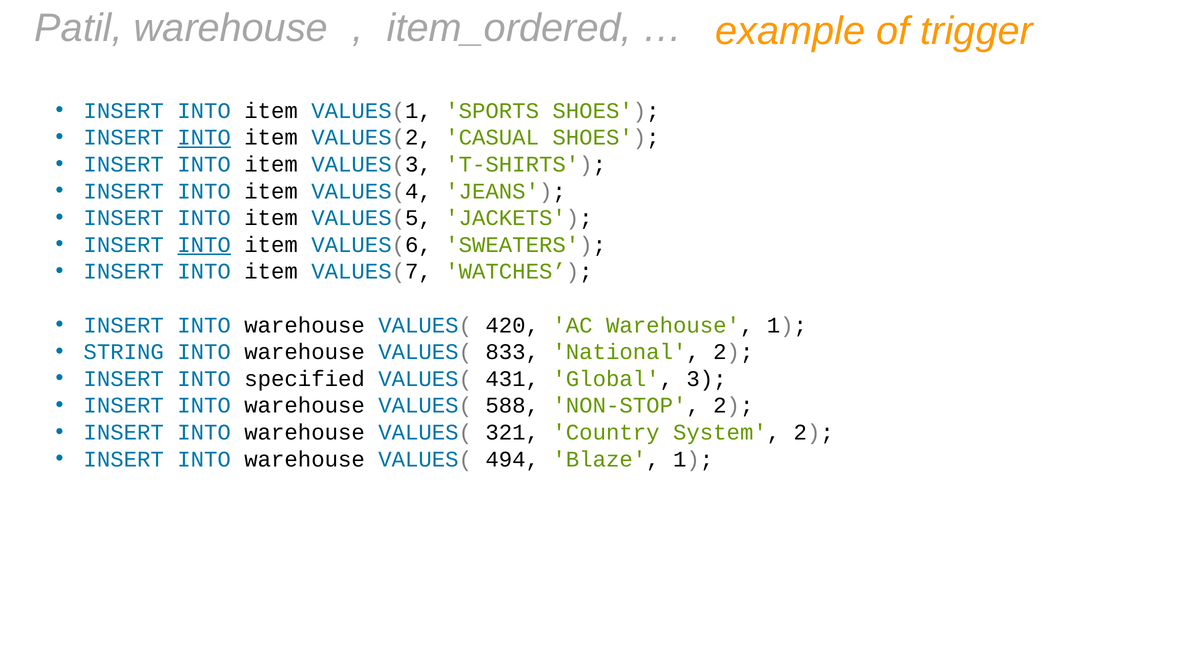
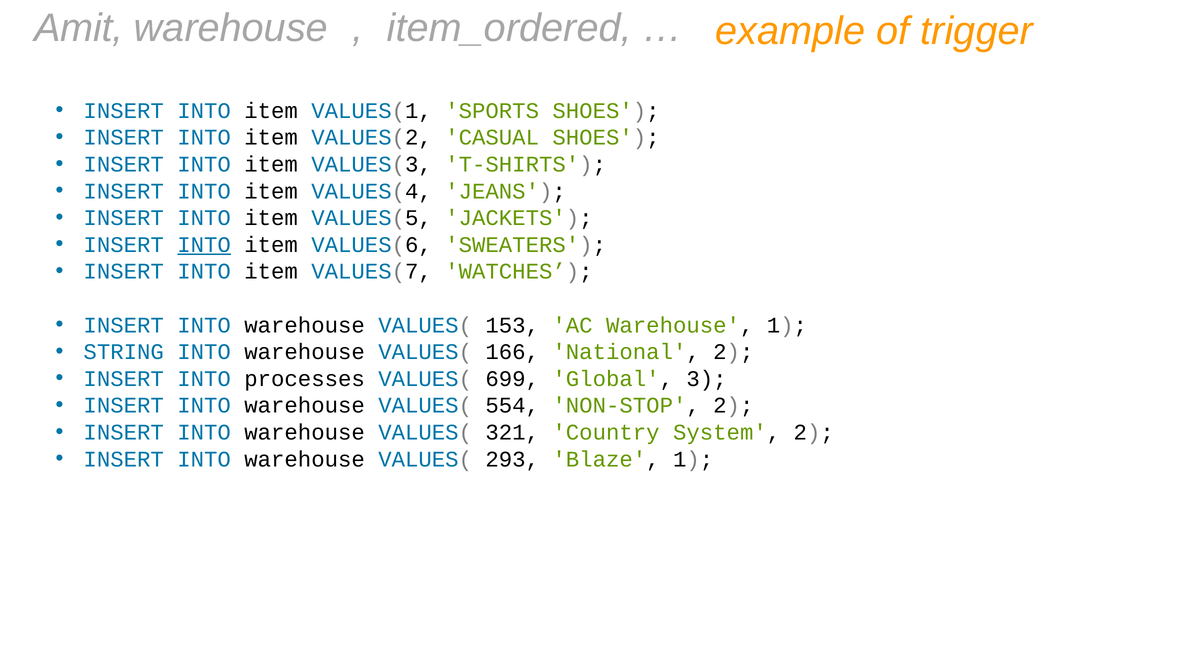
Patil: Patil -> Amit (79, 28)
INTO underline: present -> none (204, 138)
420: 420 -> 153 (512, 325)
833: 833 -> 166 (512, 352)
specified: specified -> processes (305, 379)
431: 431 -> 699 (512, 379)
588: 588 -> 554 (512, 406)
494: 494 -> 293 (512, 459)
